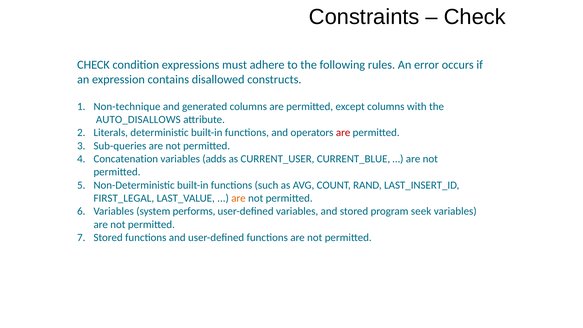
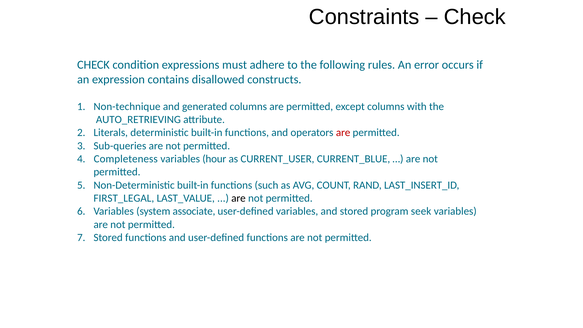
AUTO_DISALLOWS: AUTO_DISALLOWS -> AUTO_RETRIEVING (138, 120)
Concatenation: Concatenation -> Completeness (126, 159)
adds: adds -> hour (214, 159)
are colour: orange -> black (238, 198)
performs: performs -> associate (194, 211)
